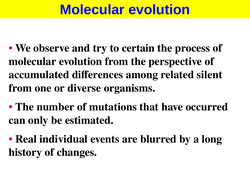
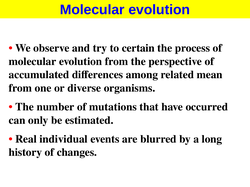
silent: silent -> mean (210, 75)
